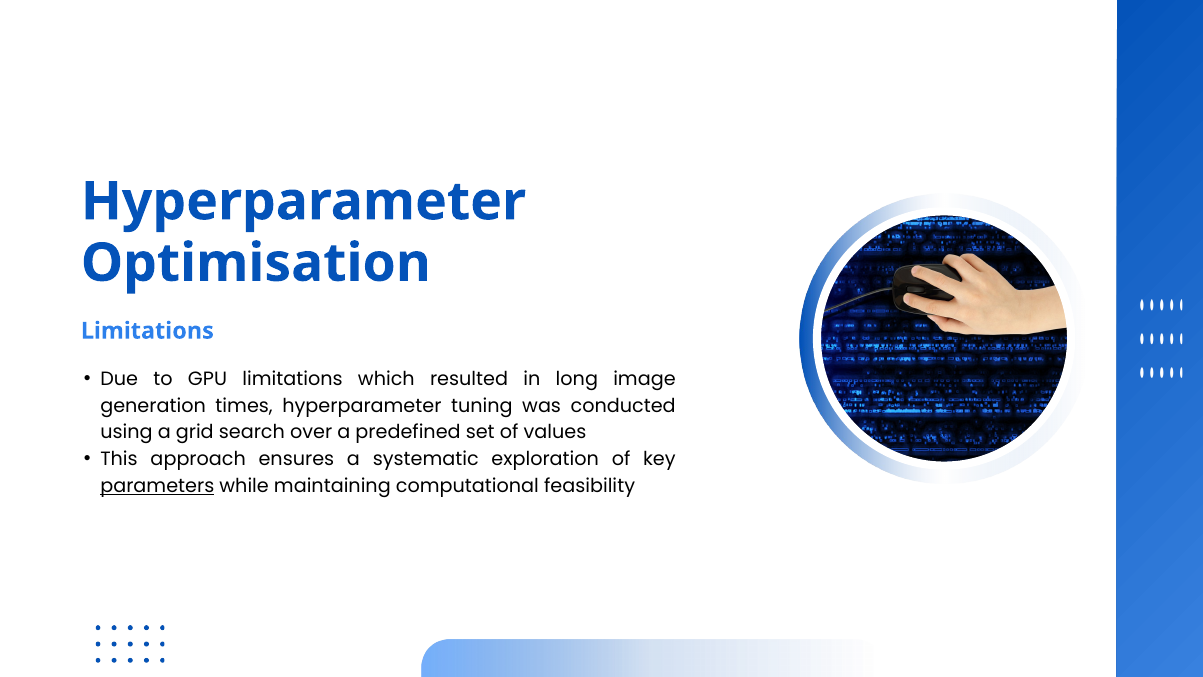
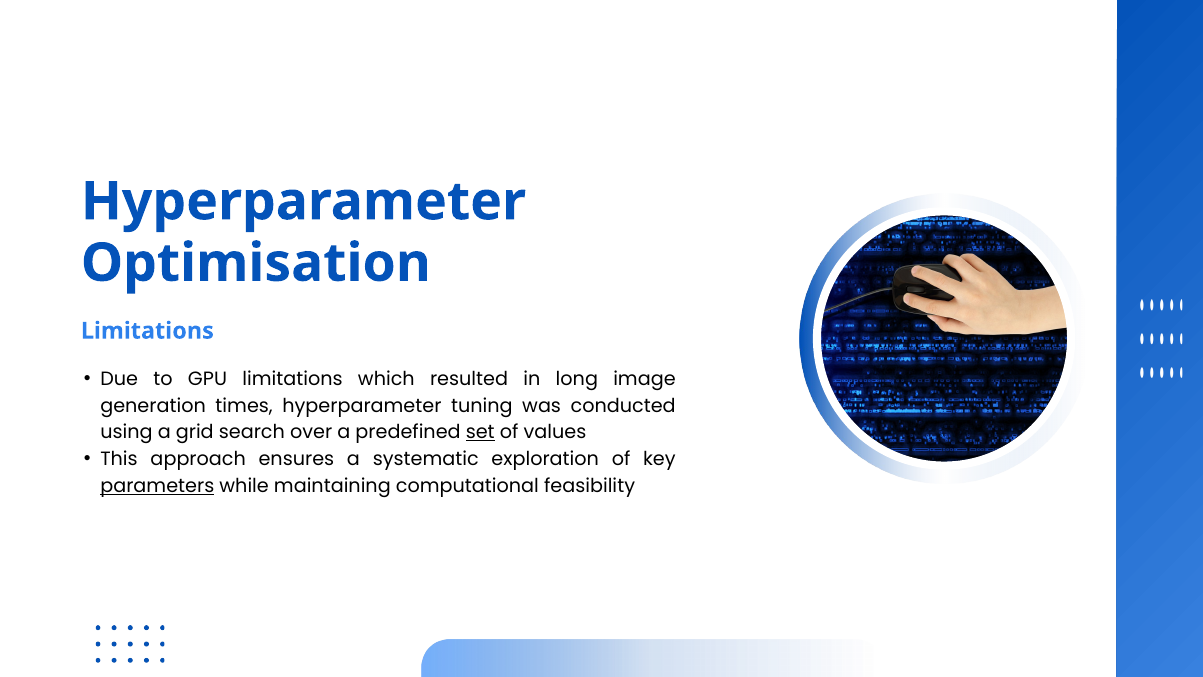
set underline: none -> present (480, 432)
